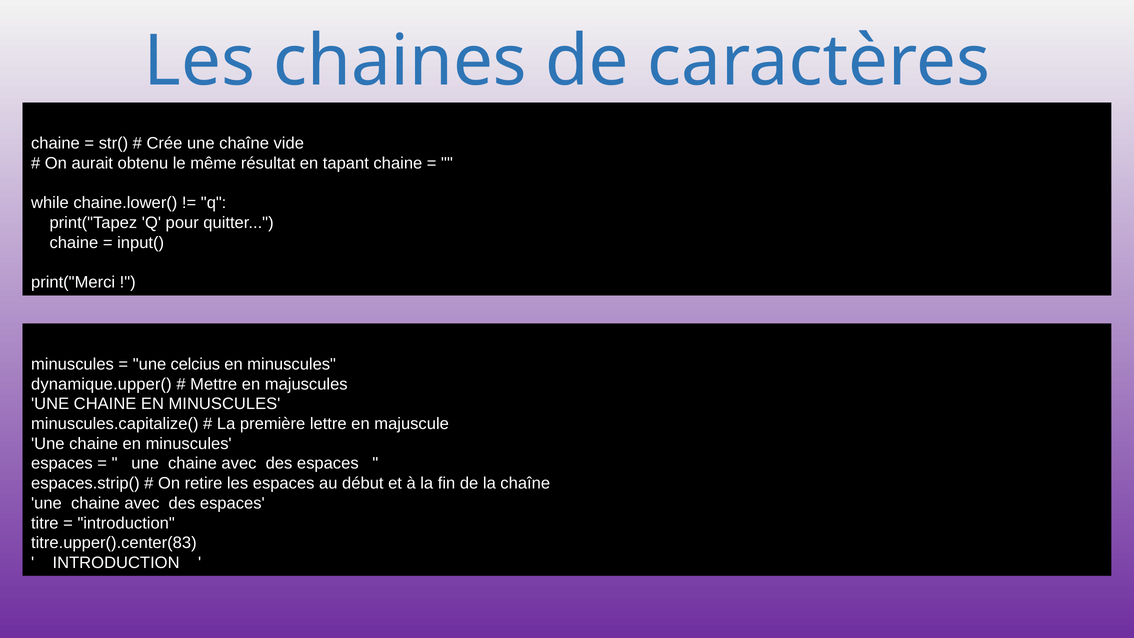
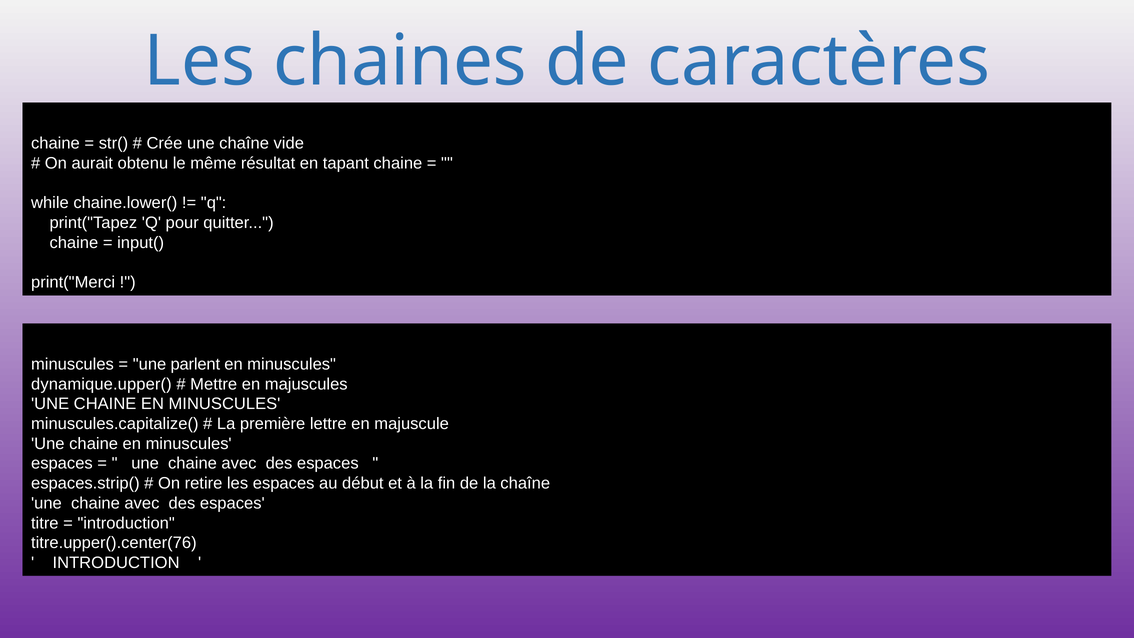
celcius: celcius -> parlent (195, 364)
titre.upper().center(83: titre.upper().center(83 -> titre.upper().center(76 (114, 543)
